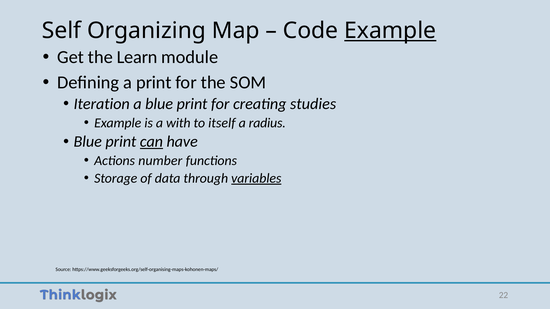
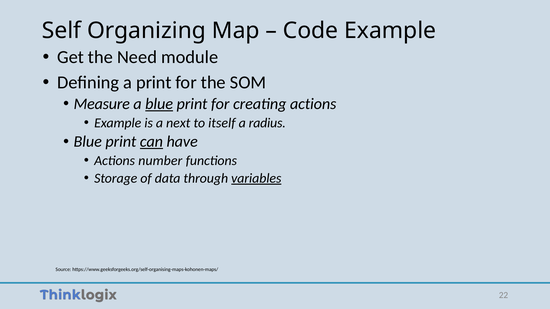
Example underline: present -> none (390, 31)
Learn: Learn -> Need (137, 57)
Iteration: Iteration -> Measure (102, 104)
blue underline: none -> present (159, 104)
creating studies: studies -> actions (313, 104)
with: with -> next (178, 123)
